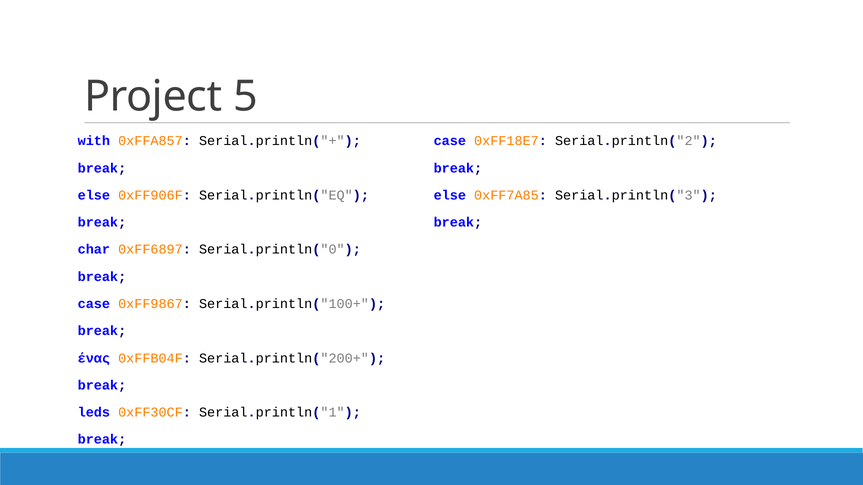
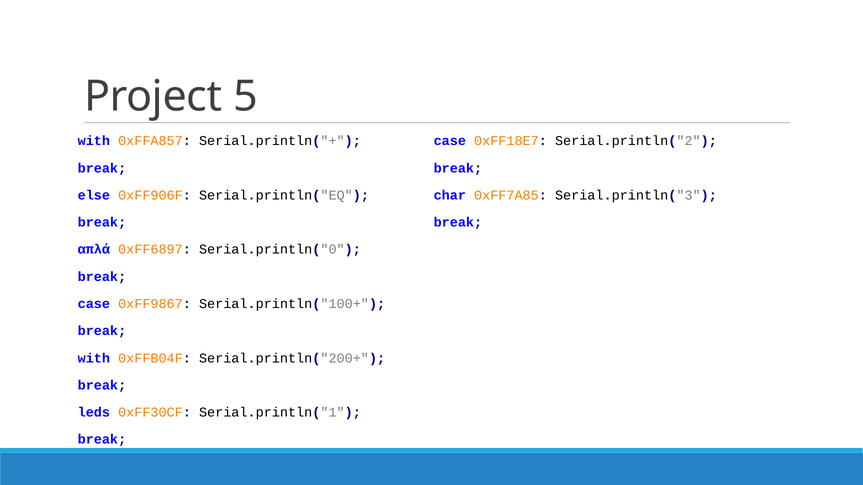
else: else -> char (450, 195)
char: char -> απλά (94, 250)
ένας: ένας -> with (94, 358)
